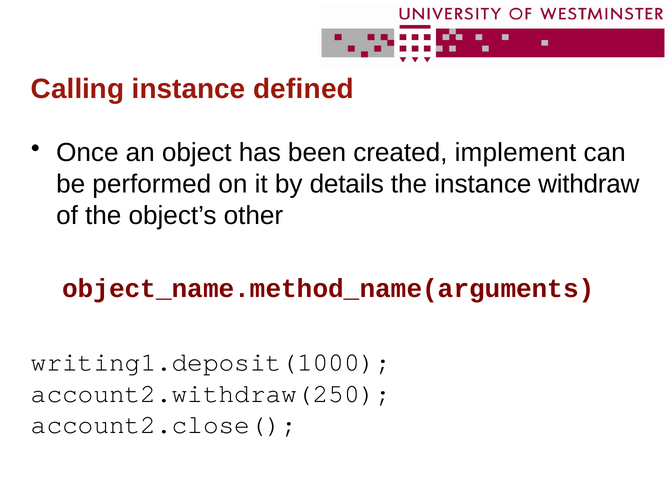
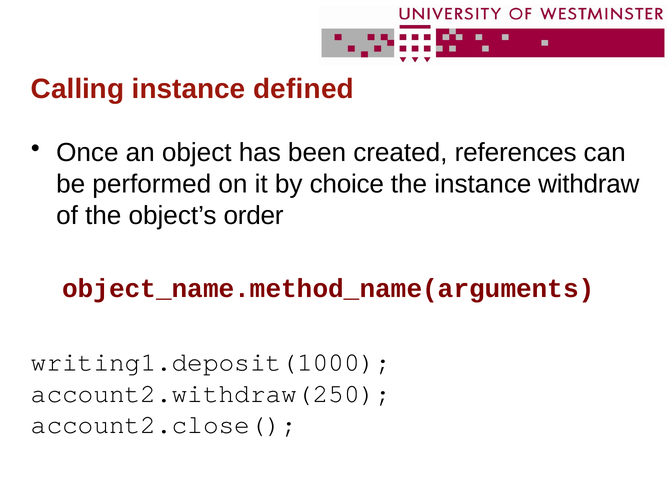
implement: implement -> references (516, 153)
details: details -> choice (347, 184)
other: other -> order (254, 216)
